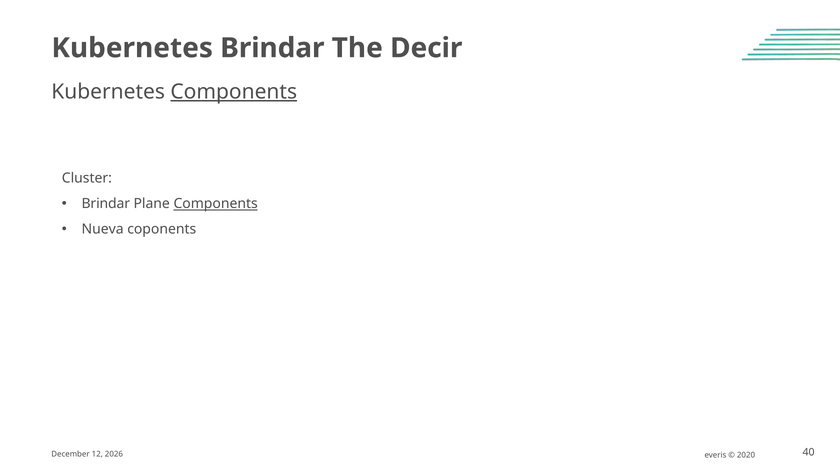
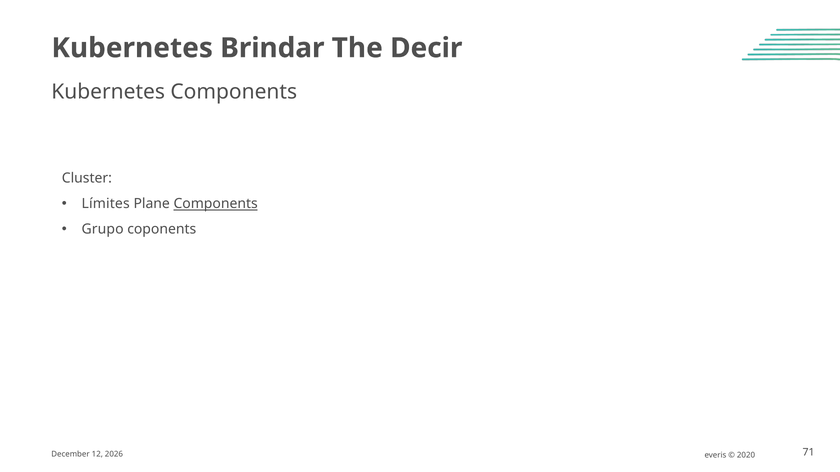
Components underline: present -> none (234, 92)
Brindar: Brindar -> Límites (106, 204)
Nueva: Nueva -> Grupo (103, 230)
40: 40 -> 71 (809, 453)
